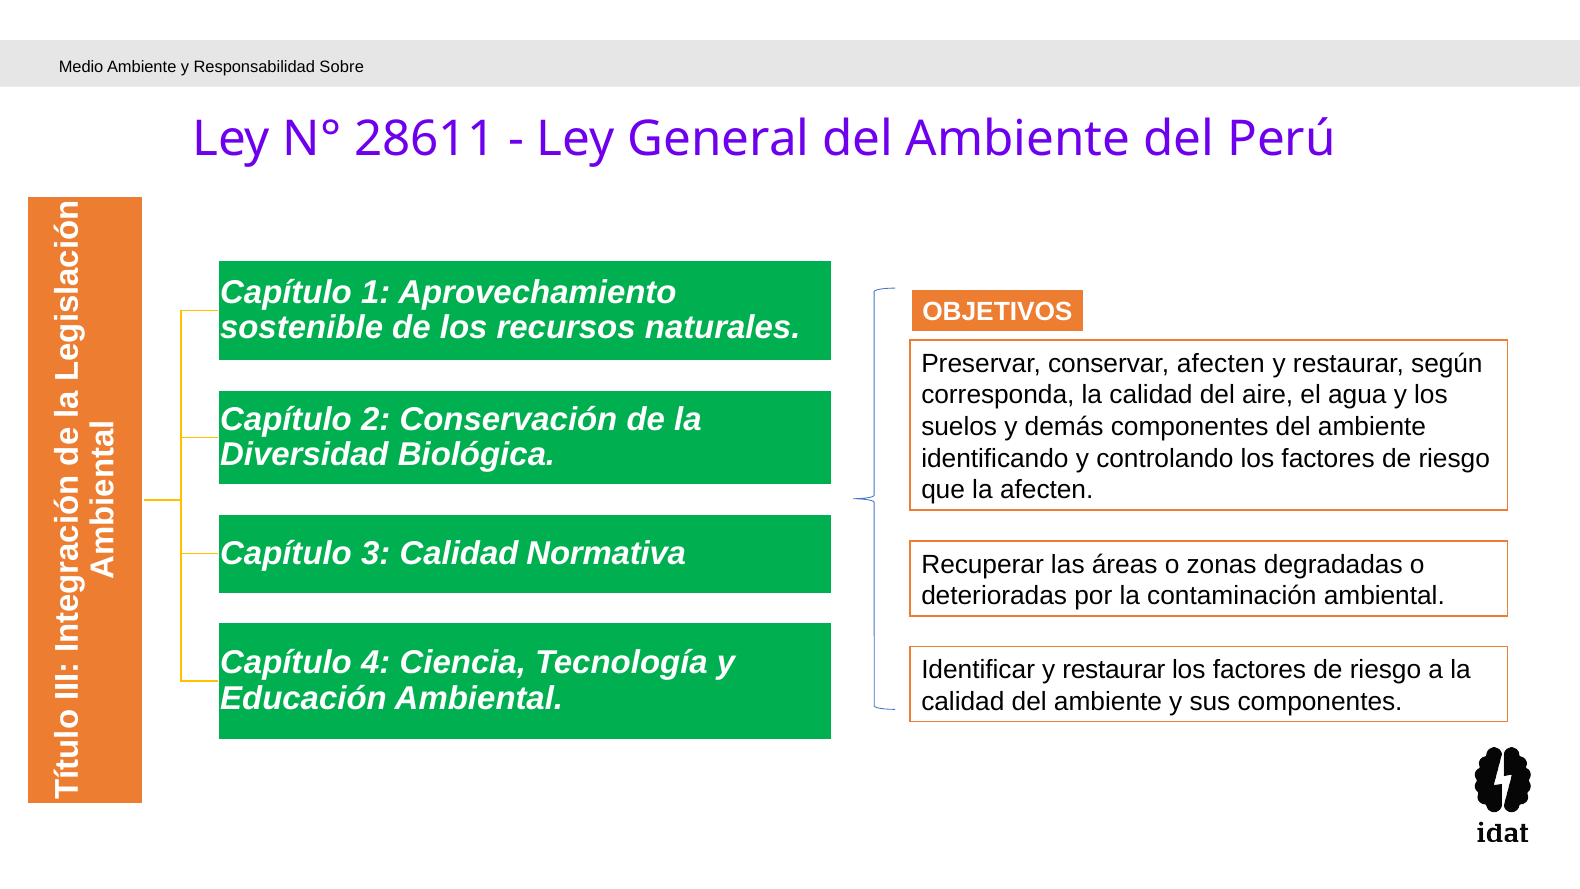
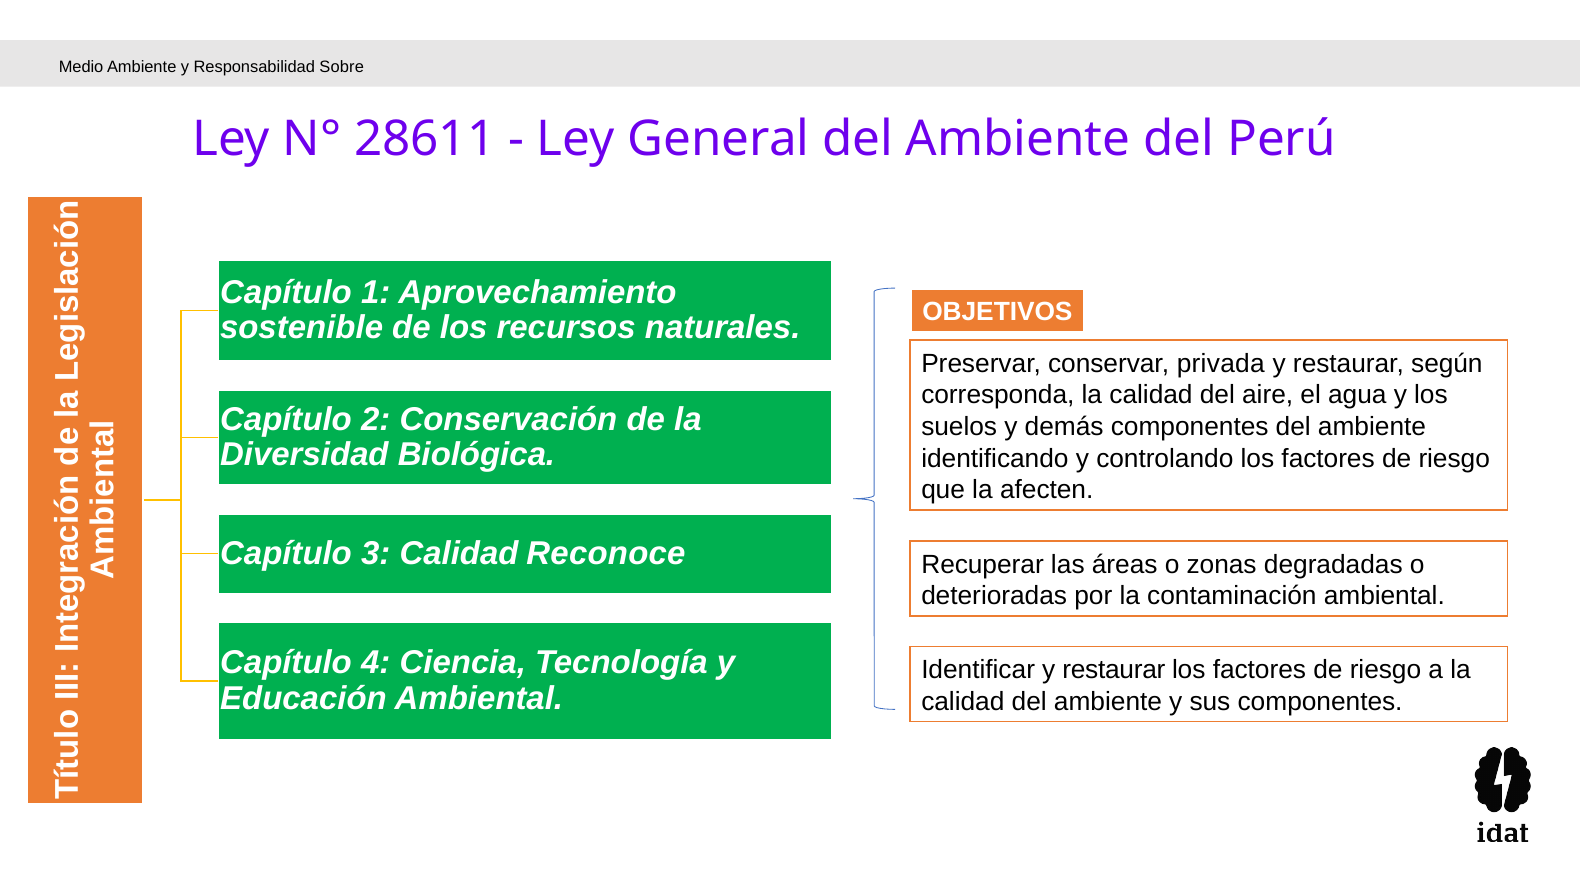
conservar afecten: afecten -> privada (1221, 364)
Normativa: Normativa -> Reconoce (606, 553)
